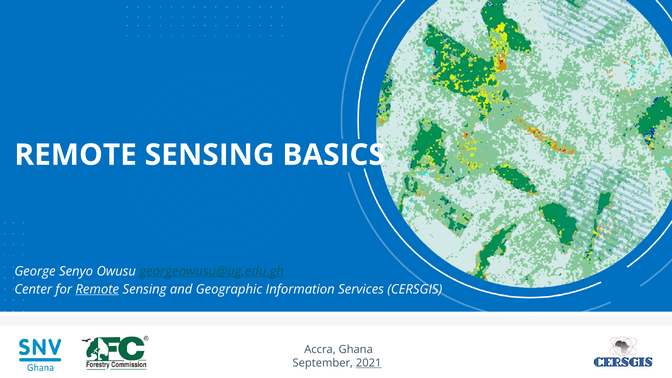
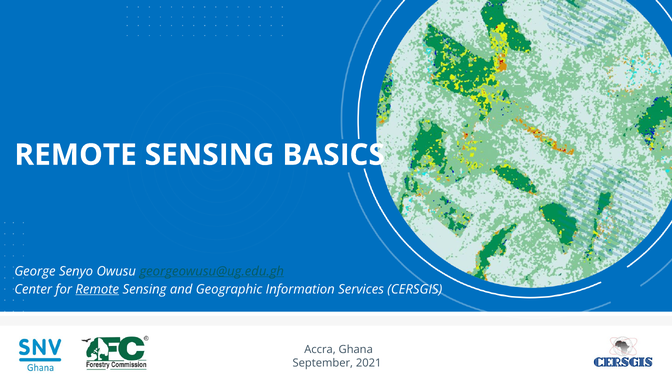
2021 underline: present -> none (369, 363)
